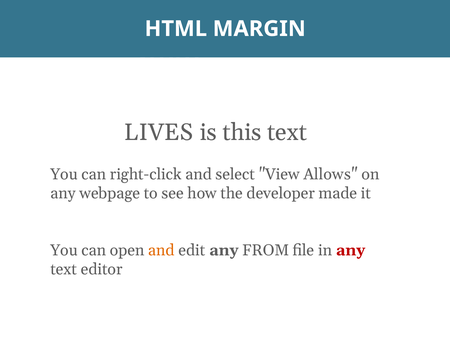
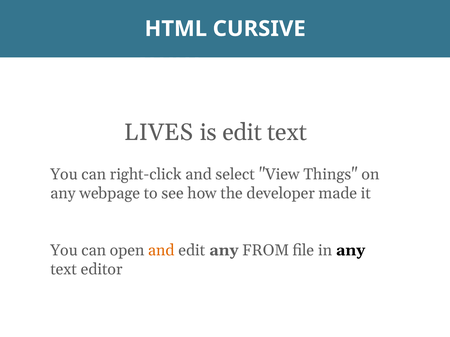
MARGIN: MARGIN -> CURSIVE (259, 29)
is this: this -> edit (242, 132)
Allows: Allows -> Things (331, 175)
any colour: red -> black (351, 251)
